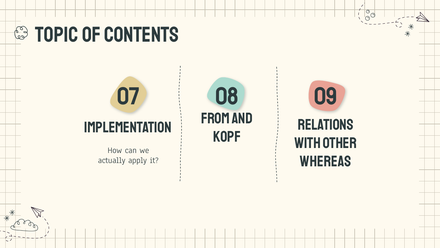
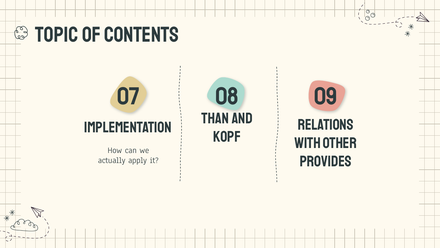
From: From -> Than (215, 118)
whereas: whereas -> provides (326, 161)
